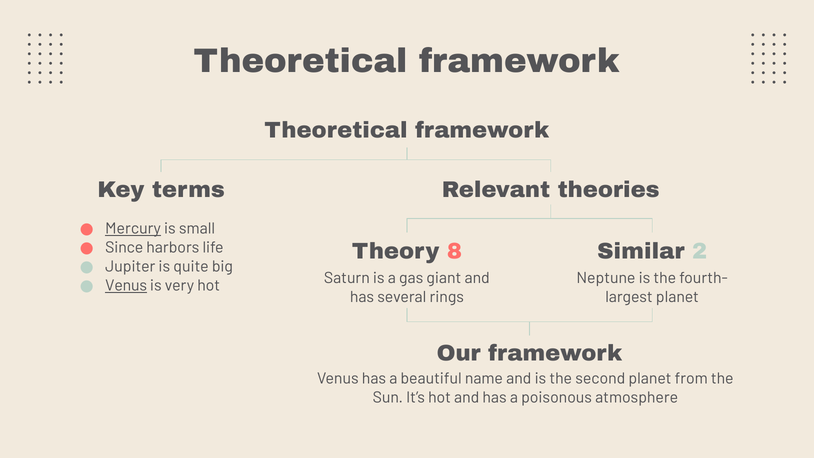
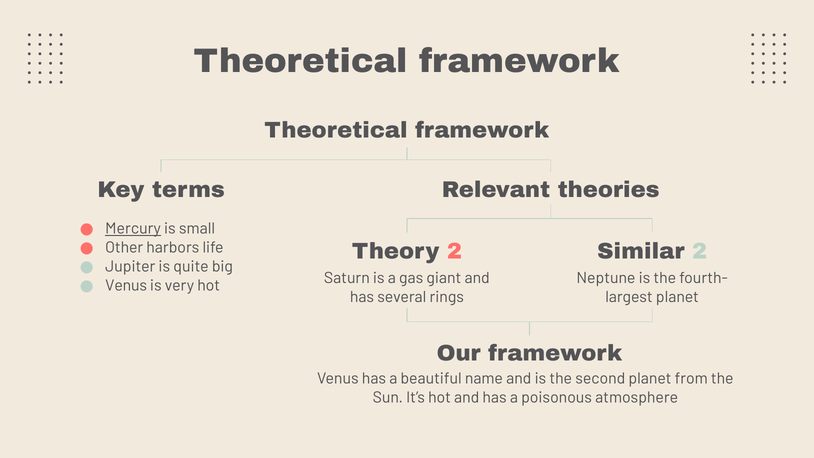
Since: Since -> Other (124, 247)
Theory 8: 8 -> 2 (454, 251)
Venus underline: present -> none (126, 285)
